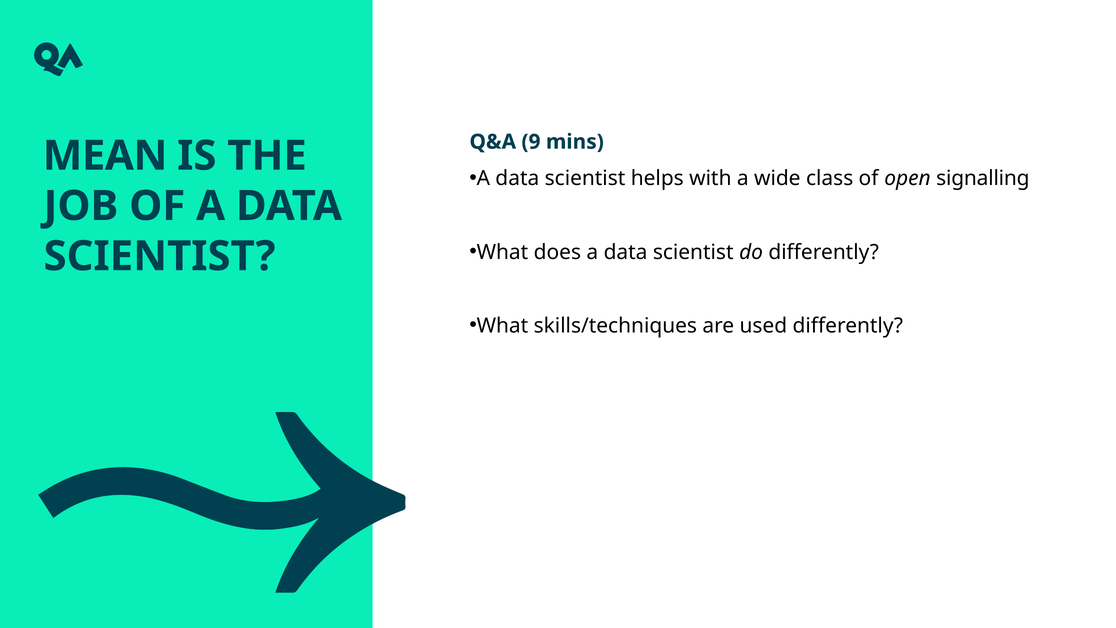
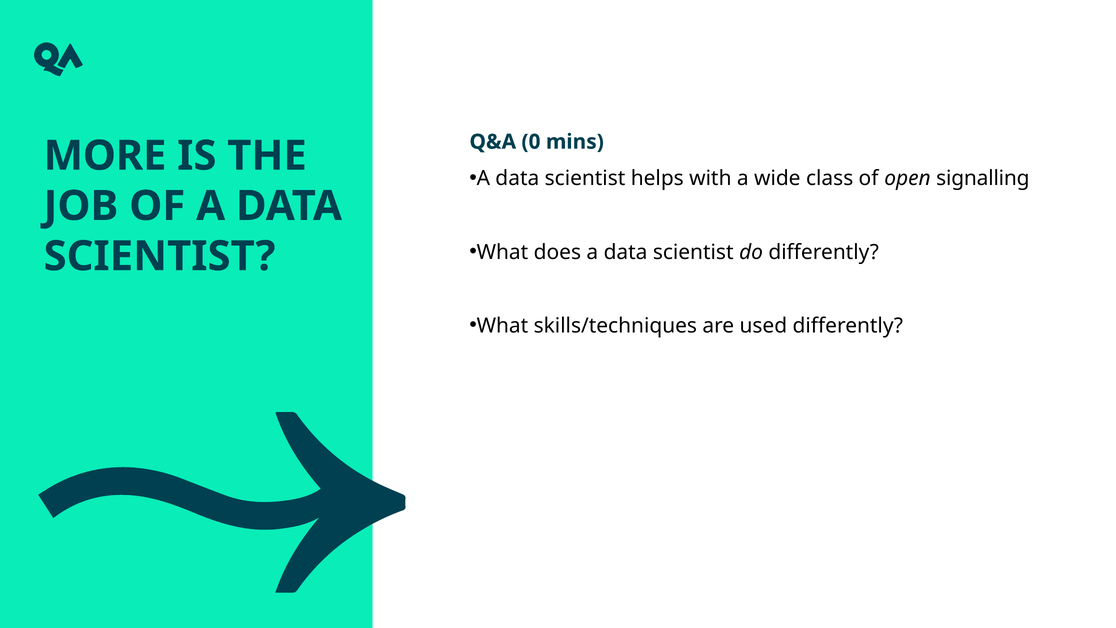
9: 9 -> 0 (531, 142)
MEAN: MEAN -> MORE (105, 156)
